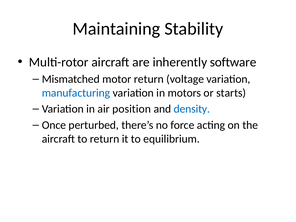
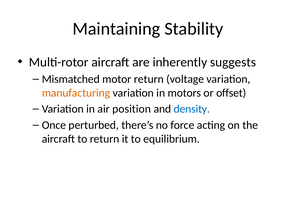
software: software -> suggests (233, 62)
manufacturing colour: blue -> orange (76, 93)
starts: starts -> offset (231, 93)
